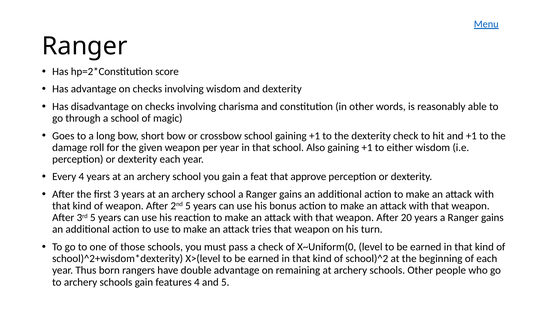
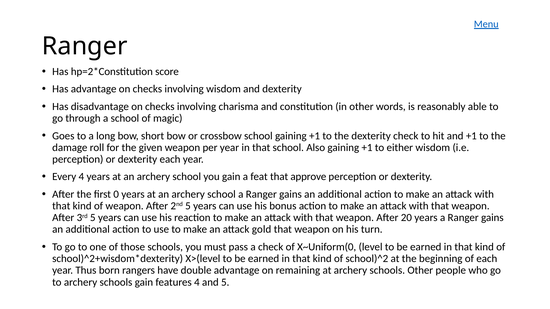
3: 3 -> 0 (116, 194)
tries: tries -> gold (262, 230)
